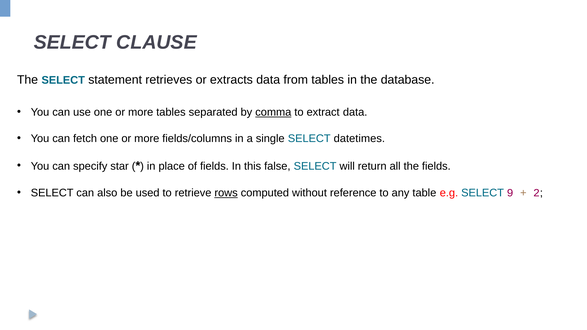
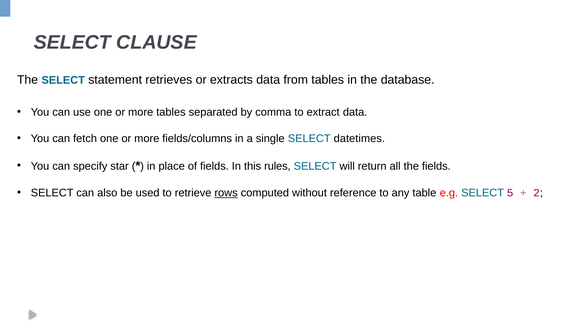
comma underline: present -> none (273, 112)
false: false -> rules (277, 166)
9: 9 -> 5 (510, 193)
